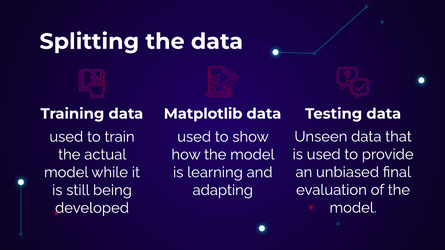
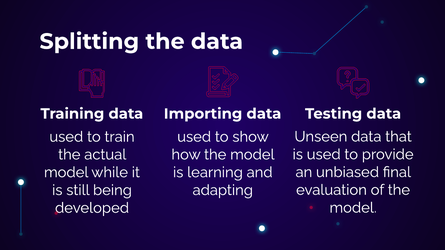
Matplotlib: Matplotlib -> Importing (203, 114)
